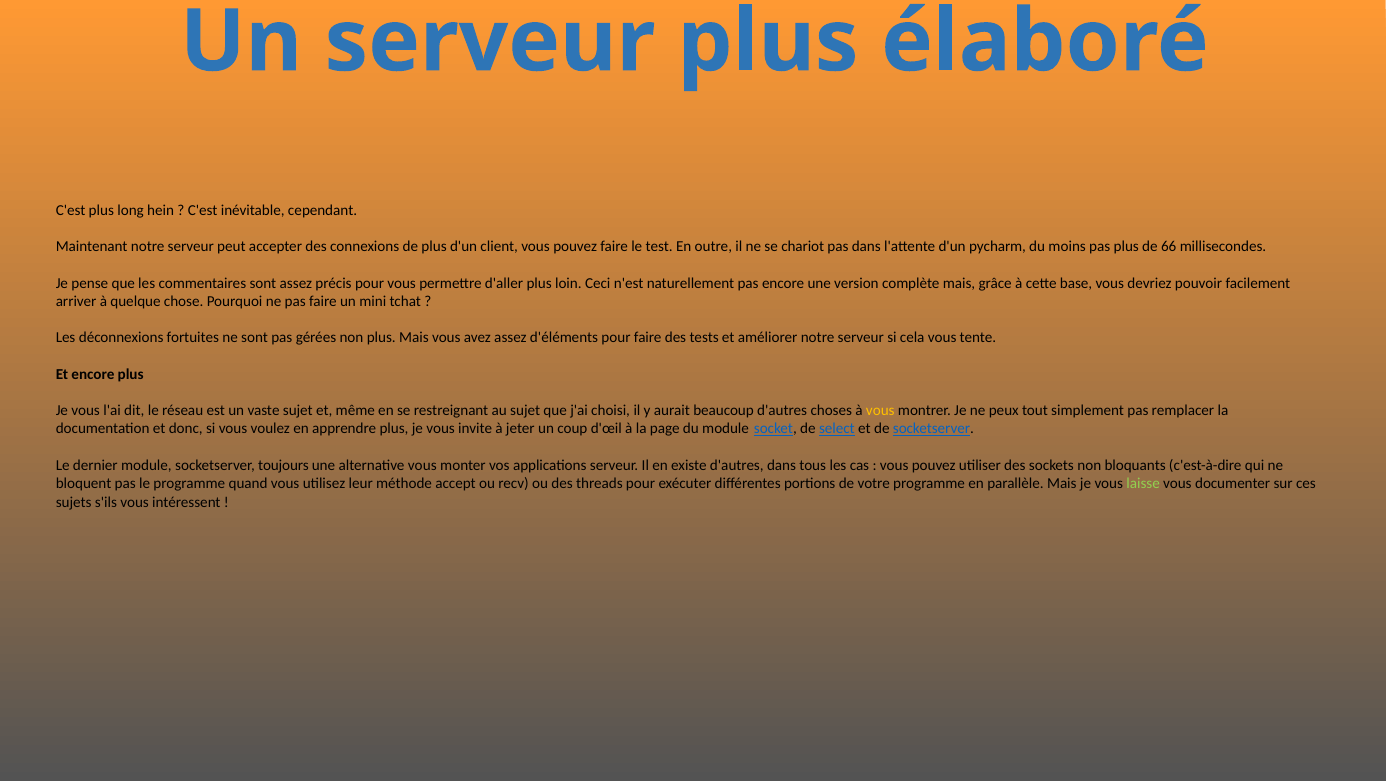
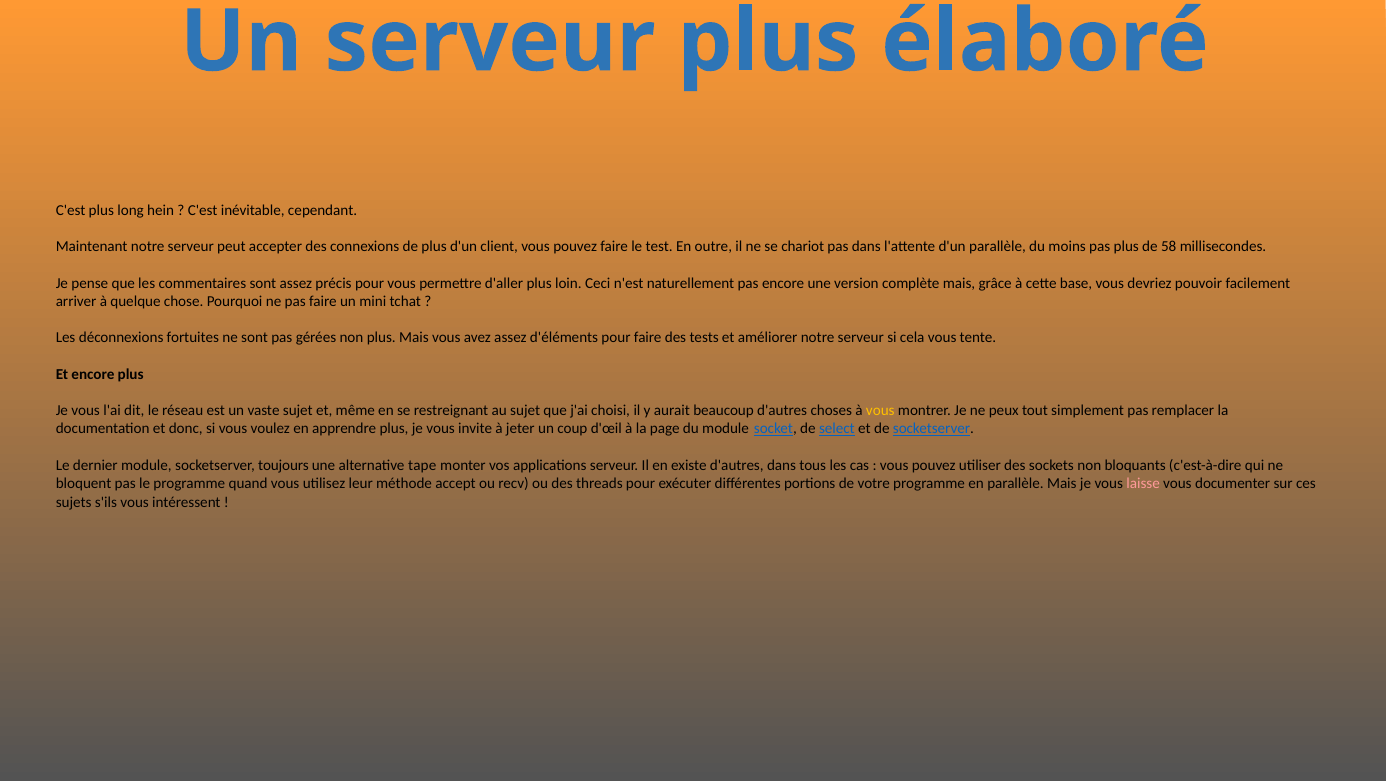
d'un pycharm: pycharm -> parallèle (998, 247)
66: 66 -> 58 (1169, 247)
alternative vous: vous -> tape (422, 466)
laisse colour: light green -> pink (1143, 484)
